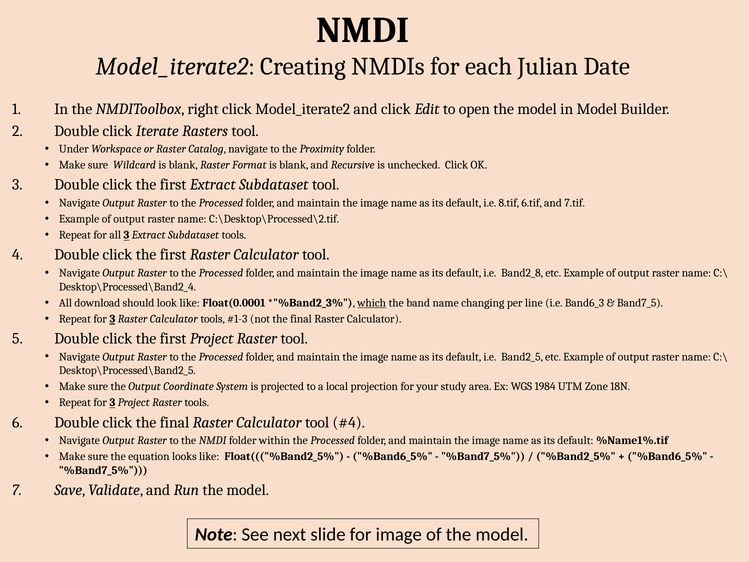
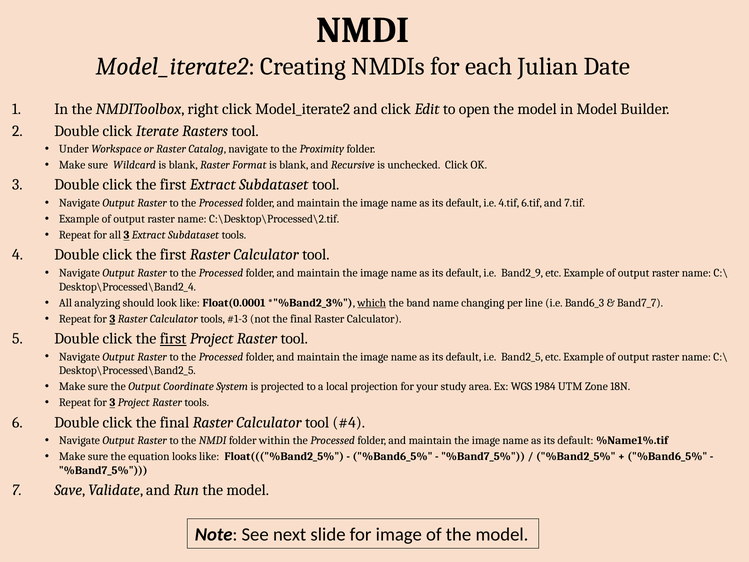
8.tif: 8.tif -> 4.tif (509, 203)
Band2_8: Band2_8 -> Band2_9 (522, 273)
download: download -> analyzing (97, 303)
Band7_5: Band7_5 -> Band7_7 (640, 303)
first underline: none -> present (173, 338)
